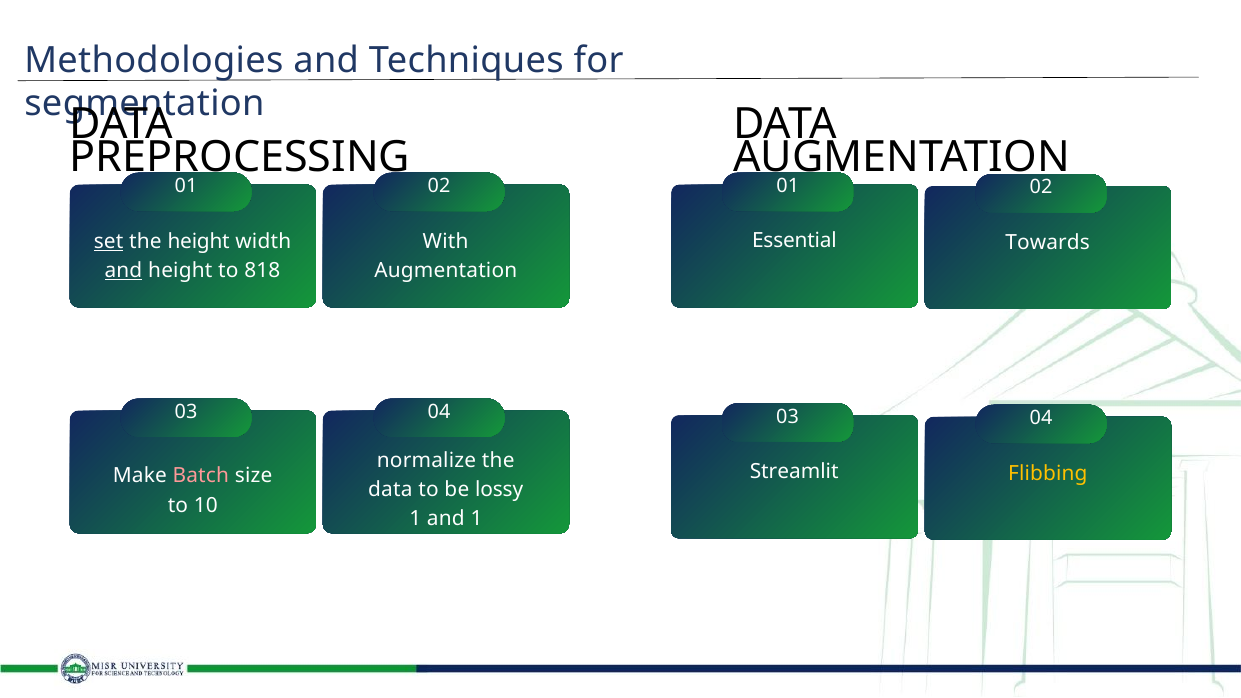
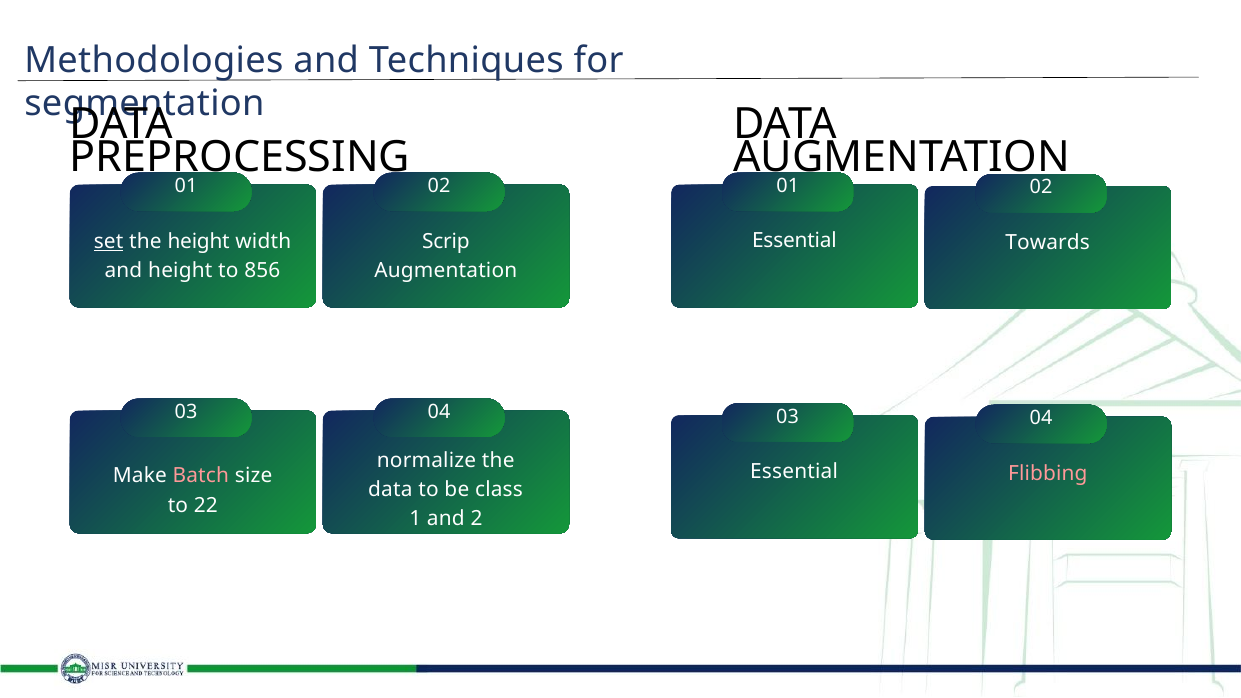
With: With -> Scrip (446, 242)
and underline: present -> none (123, 271)
818: 818 -> 856 (262, 271)
Streamlit: Streamlit -> Essential (794, 472)
Flibbing colour: yellow -> pink (1048, 474)
lossy: lossy -> class (499, 489)
10: 10 -> 22 (206, 505)
and 1: 1 -> 2 (476, 519)
